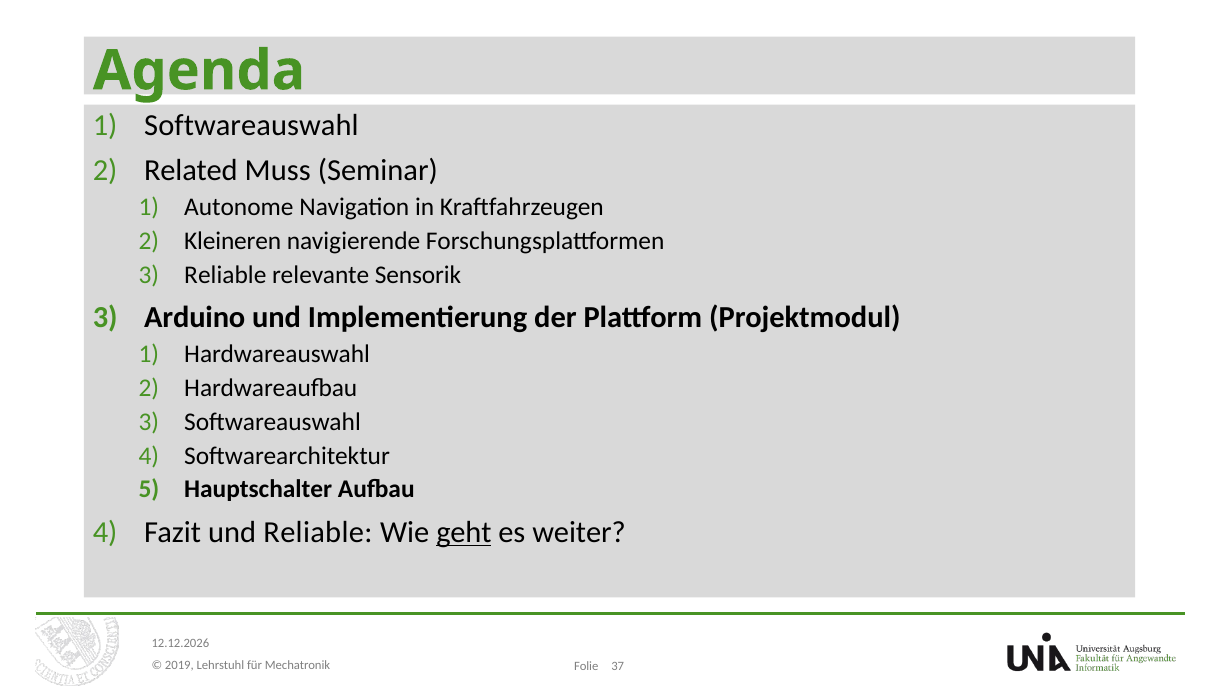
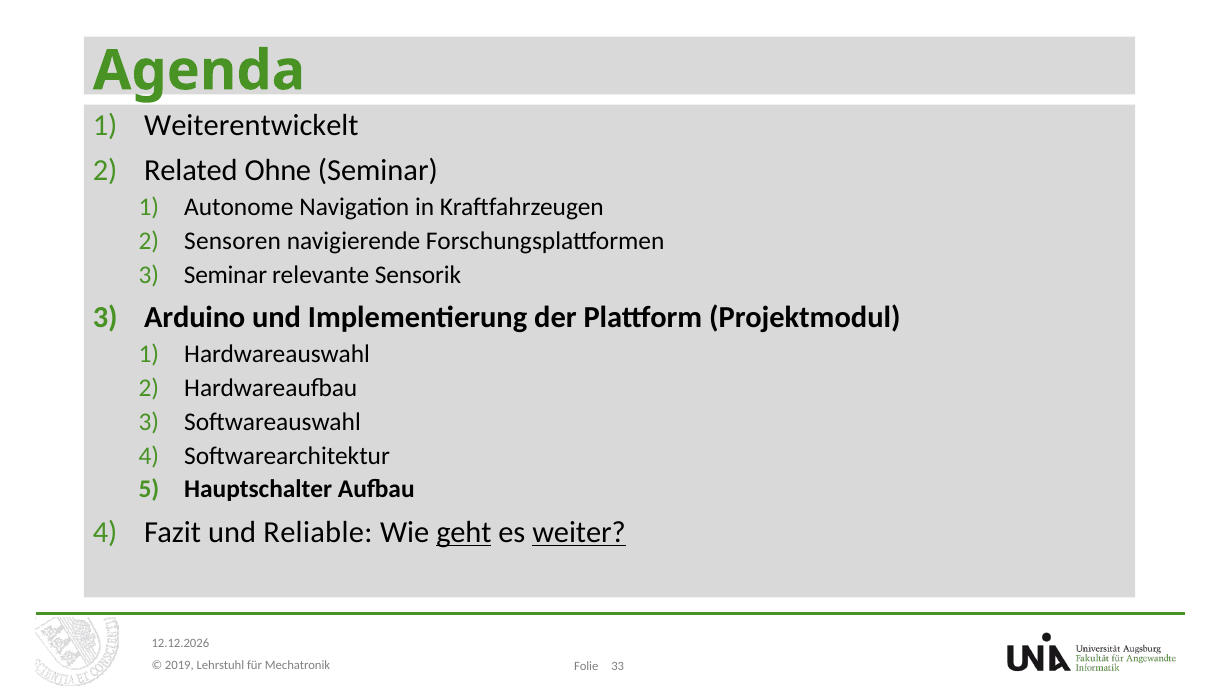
Softwareauswahl: Softwareauswahl -> Weiterentwickelt (251, 125)
Muss: Muss -> Ohne (278, 171)
Kleineren: Kleineren -> Sensoren (233, 241)
Reliable: Reliable -> Seminar (225, 275)
weiter underline: none -> present (579, 532)
37: 37 -> 33 (618, 666)
